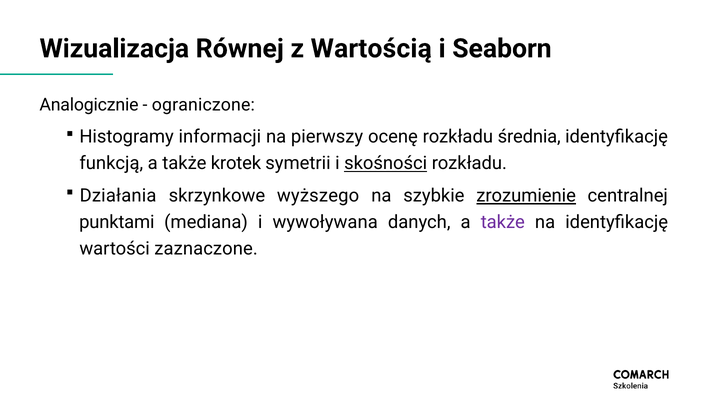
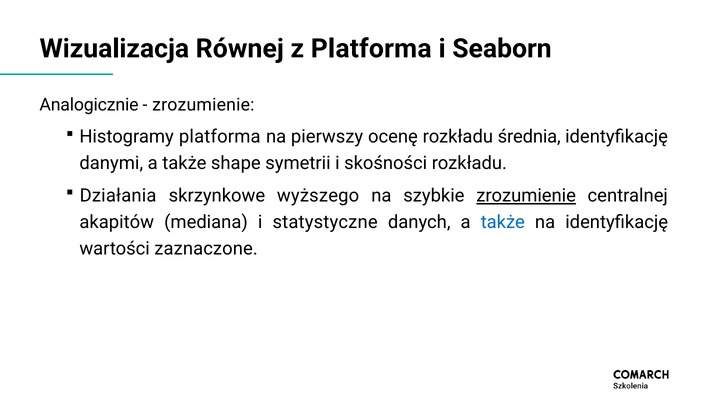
z Wartością: Wartością -> Platforma (371, 49)
ograniczone: ograniczone -> zrozumienie (203, 105)
Histogramy informacji: informacji -> platforma (220, 137)
funkcją: funkcją -> danymi (111, 163)
krotek: krotek -> shape (236, 163)
skośności underline: present -> none (386, 163)
punktami: punktami -> akapitów (117, 222)
wywoływana: wywoływana -> statystyczne (325, 222)
także colour: purple -> blue (503, 222)
